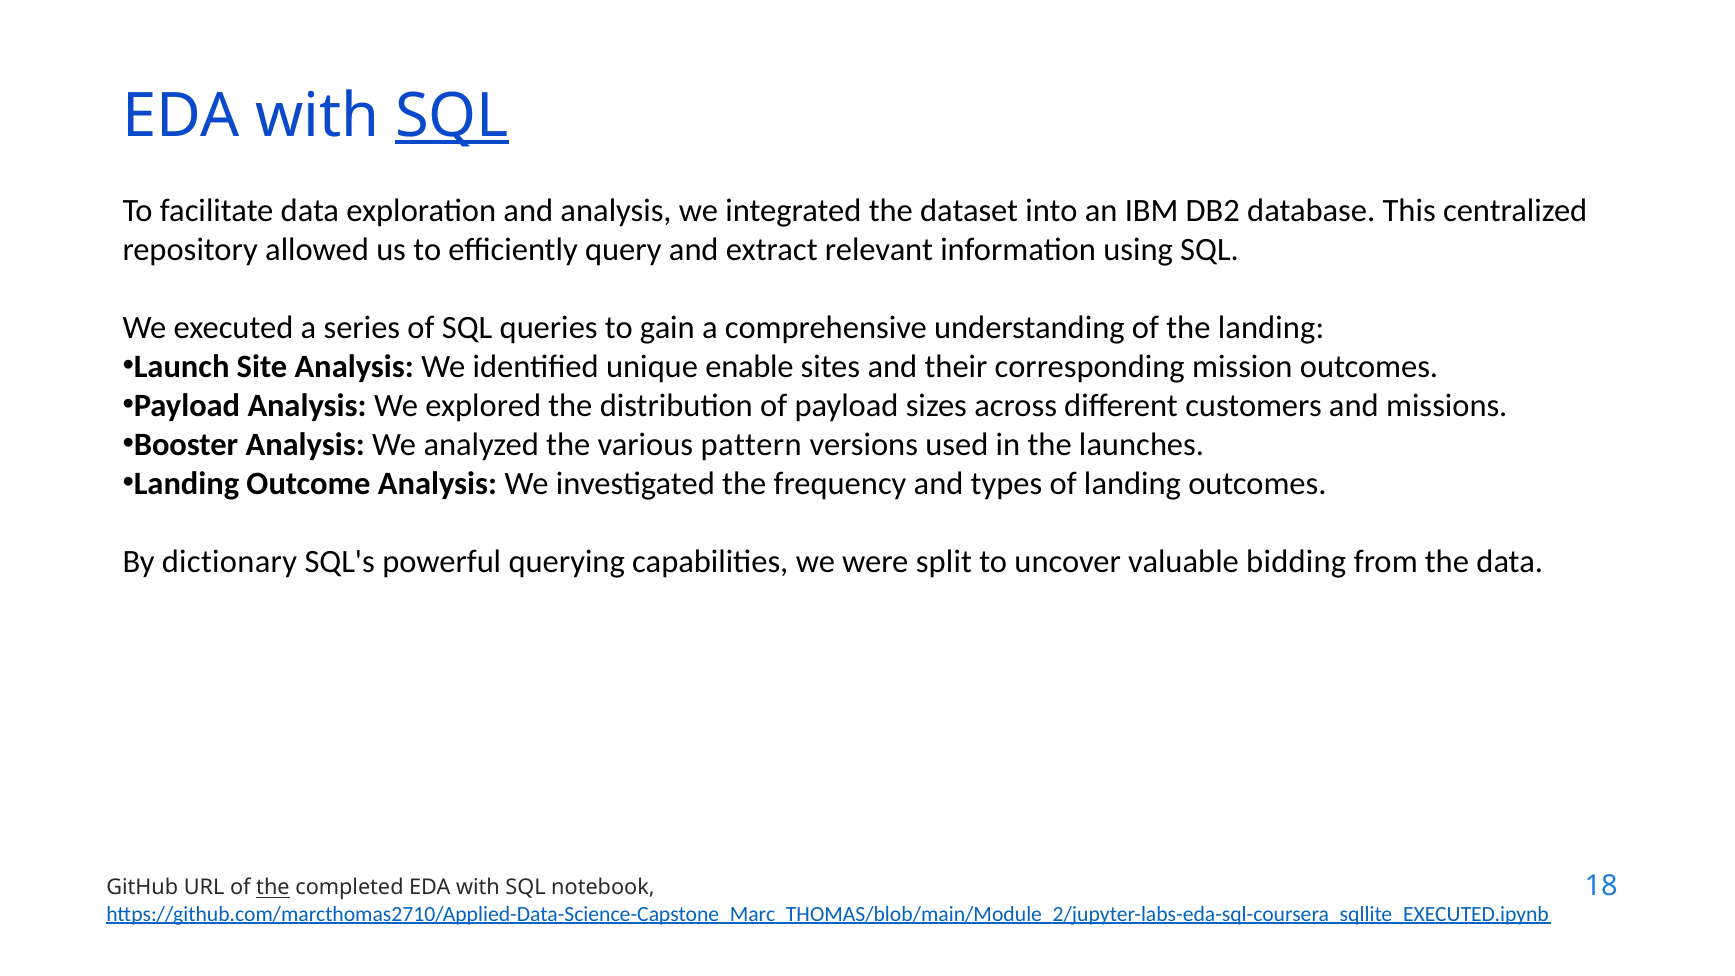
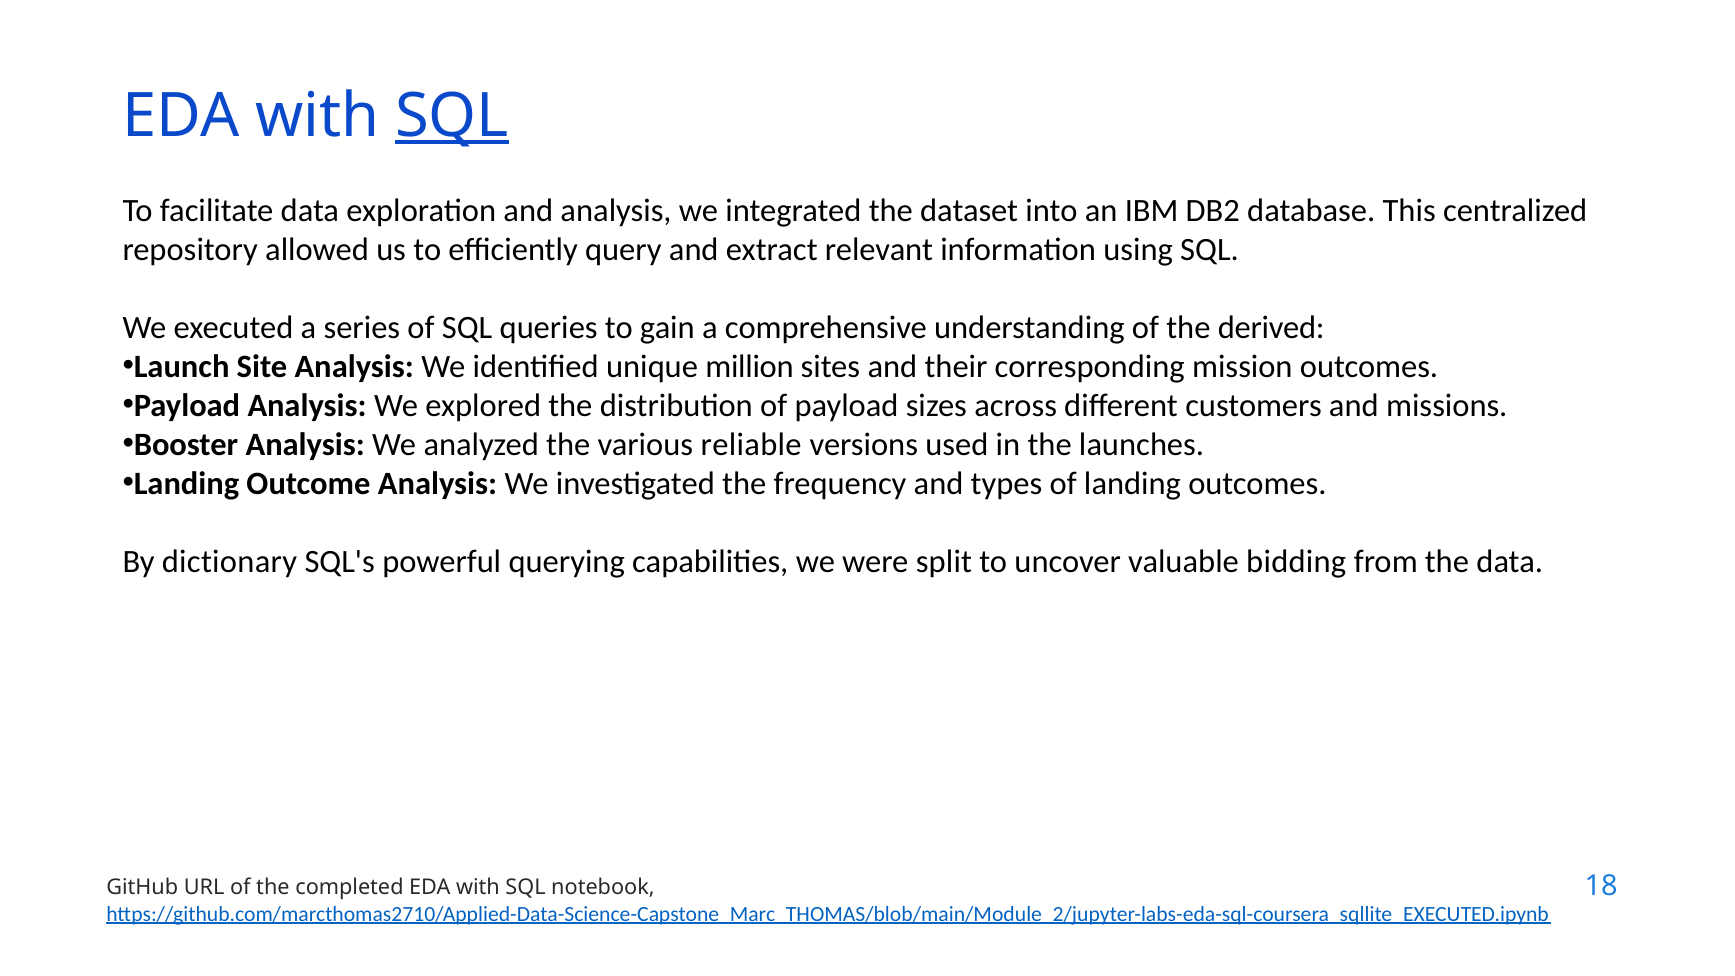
the landing: landing -> derived (1271, 328)
enable: enable -> million (750, 367)
pattern: pattern -> reliable (751, 445)
the underline: present -> none (273, 888)
